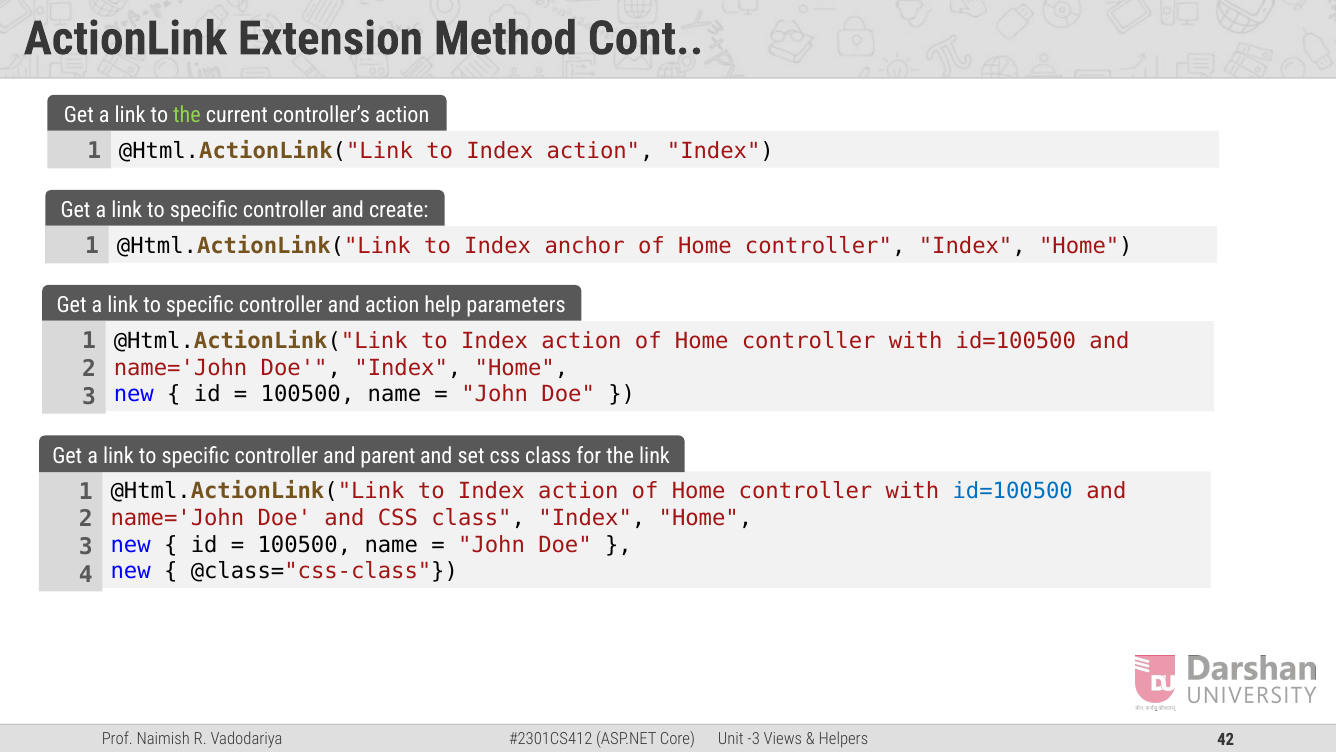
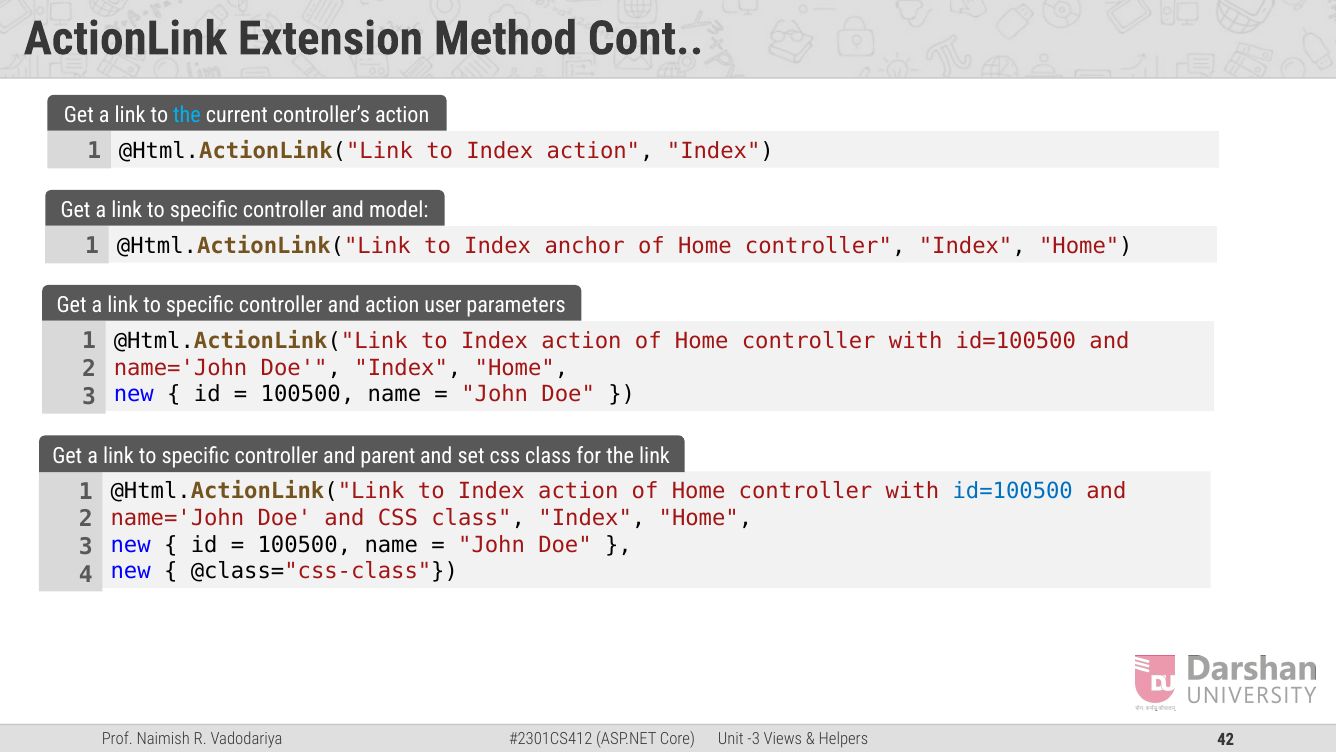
the colour: light green -> light blue (187, 115)
create: create -> model (399, 210)
help: help -> user (443, 305)
